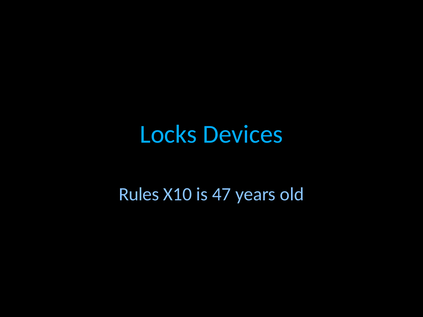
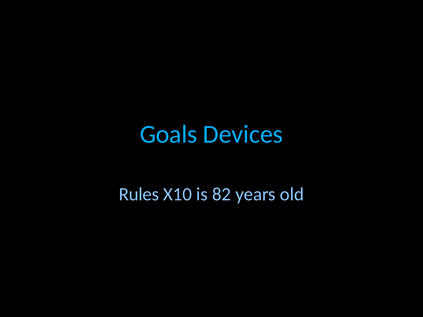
Locks: Locks -> Goals (169, 134)
47: 47 -> 82 (222, 194)
